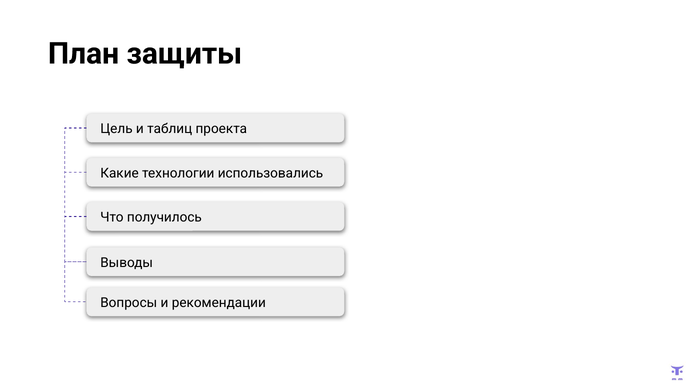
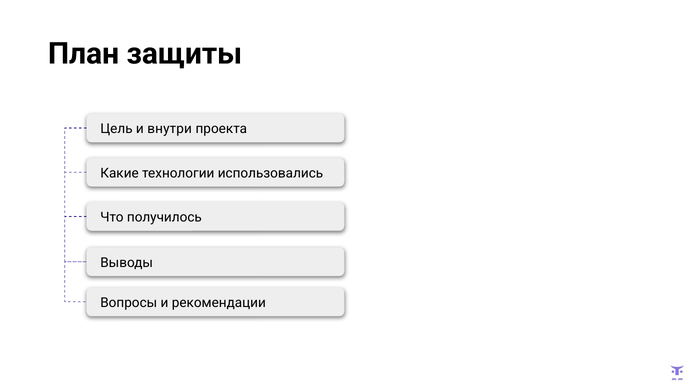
таблиц: таблиц -> внутри (170, 129)
